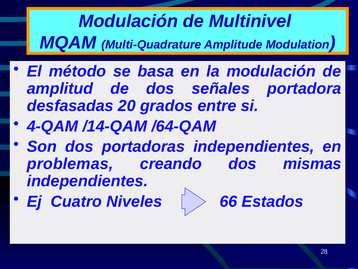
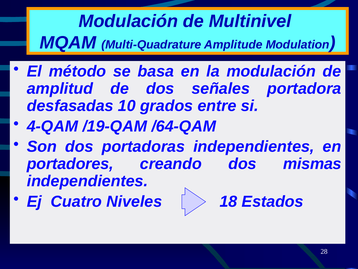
20: 20 -> 10 (127, 106)
/14-QAM: /14-QAM -> /19-QAM (115, 126)
problemas: problemas -> portadores (70, 164)
66: 66 -> 18 (228, 201)
